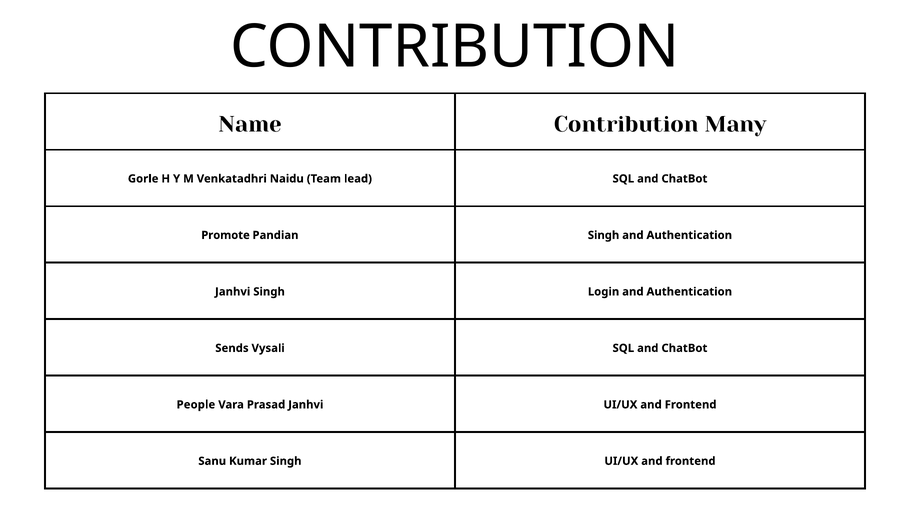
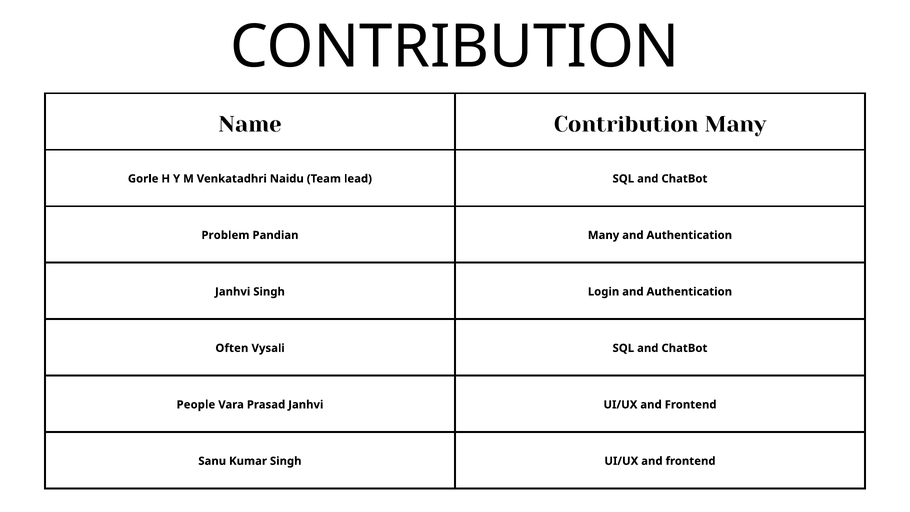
Promote: Promote -> Problem (225, 235)
Pandian Singh: Singh -> Many (604, 235)
Sends: Sends -> Often (232, 348)
